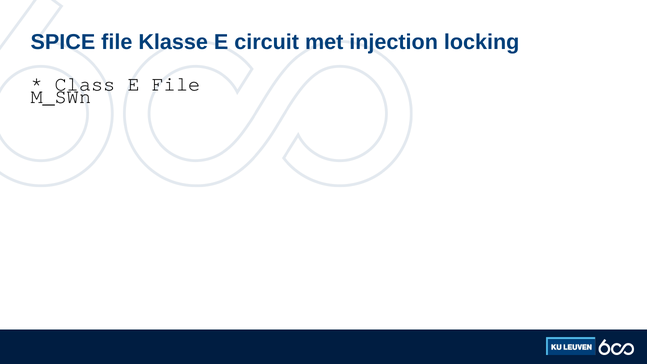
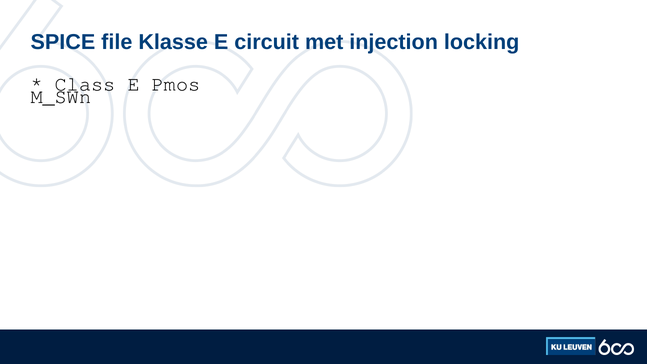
E File: File -> Pmos (176, 84)
